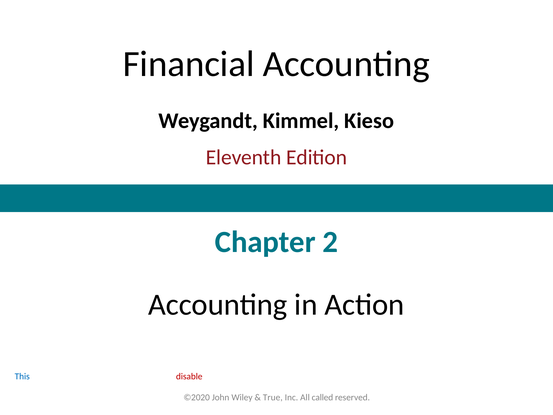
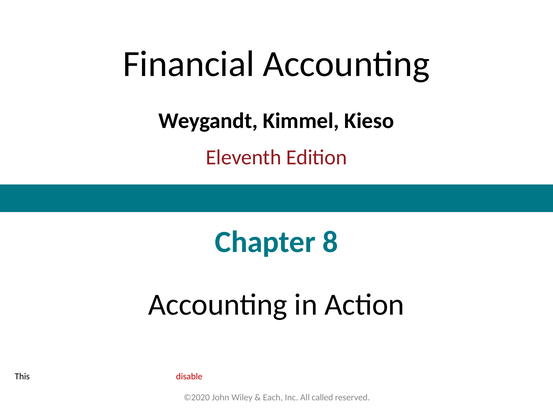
2: 2 -> 8 (330, 242)
This colour: blue -> black (22, 376)
True: True -> Each (273, 397)
